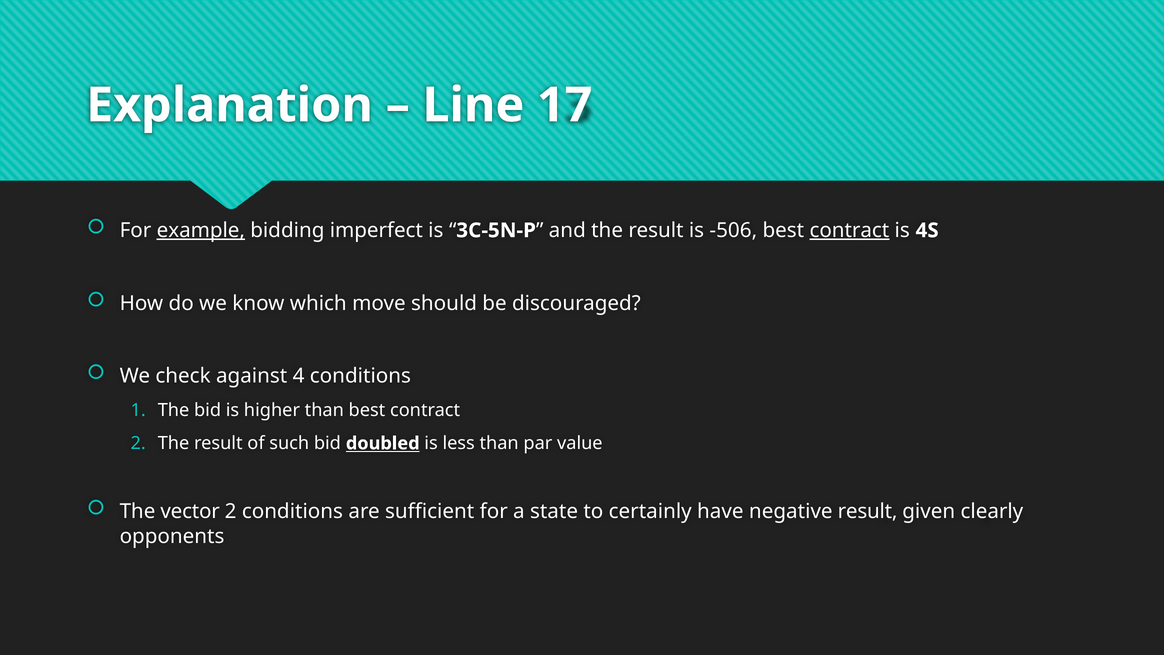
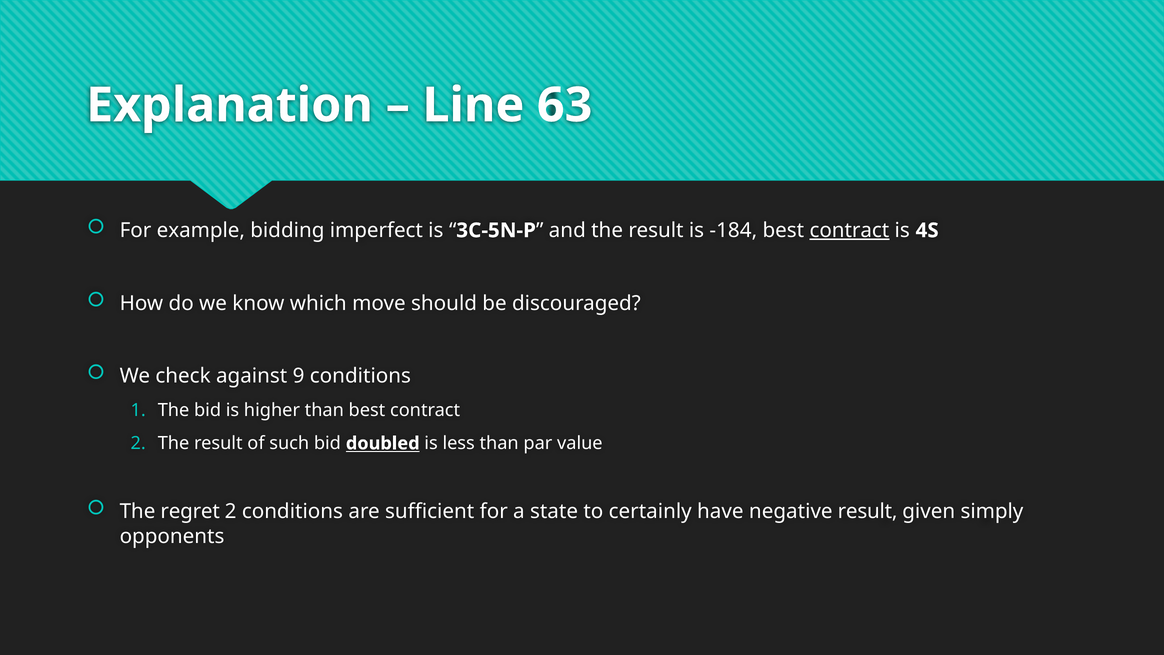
17: 17 -> 63 (565, 105)
example underline: present -> none (201, 230)
-506: -506 -> -184 (733, 230)
4: 4 -> 9 (299, 376)
vector: vector -> regret (190, 511)
clearly: clearly -> simply (992, 511)
